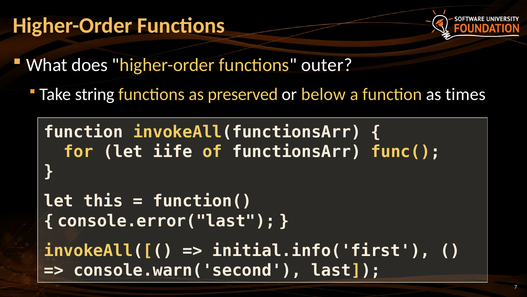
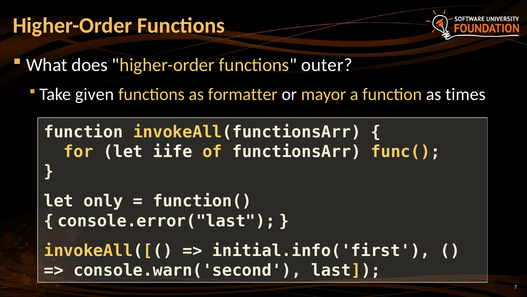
string: string -> given (95, 94)
preserved: preserved -> formatter (243, 94)
below: below -> mayor (324, 94)
this: this -> only (103, 201)
